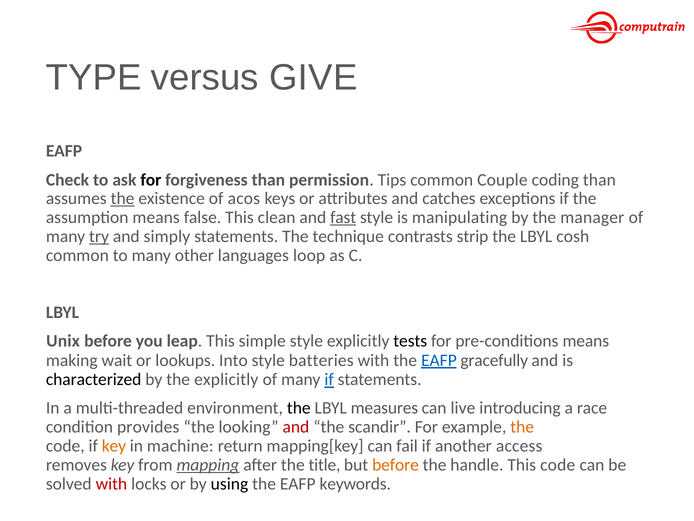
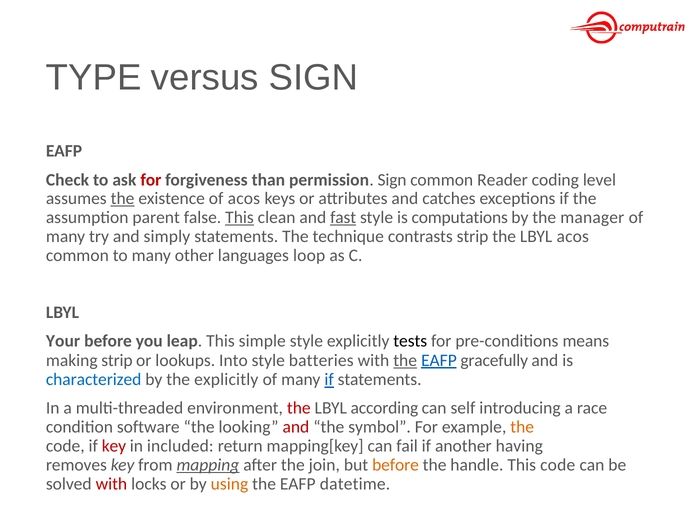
versus GIVE: GIVE -> SIGN (314, 78)
for colour: black -> red (151, 180)
permission Tips: Tips -> Sign (392, 180)
Couple: Couple -> Reader (502, 180)
coding than: than -> level (599, 180)
assumption means: means -> parent (156, 217)
This underline: none -> present (240, 217)
manipulating: manipulating -> computations (460, 217)
try underline: present -> none (99, 236)
LBYL cosh: cosh -> acos (573, 236)
Unix: Unix -> Your (63, 341)
making wait: wait -> strip (117, 360)
the underline: none -> present (405, 360)
characterized colour: black -> blue (94, 379)
the colour: black -> red (299, 408)
measures: measures -> according (384, 408)
live: live -> self (463, 408)
provides: provides -> software (148, 427)
scandir: scandir -> symbol (380, 427)
key colour: orange -> red (114, 446)
machine: machine -> included (180, 446)
access: access -> having (519, 446)
title: title -> join (324, 464)
using colour: black -> orange (229, 483)
keywords: keywords -> datetime (355, 483)
